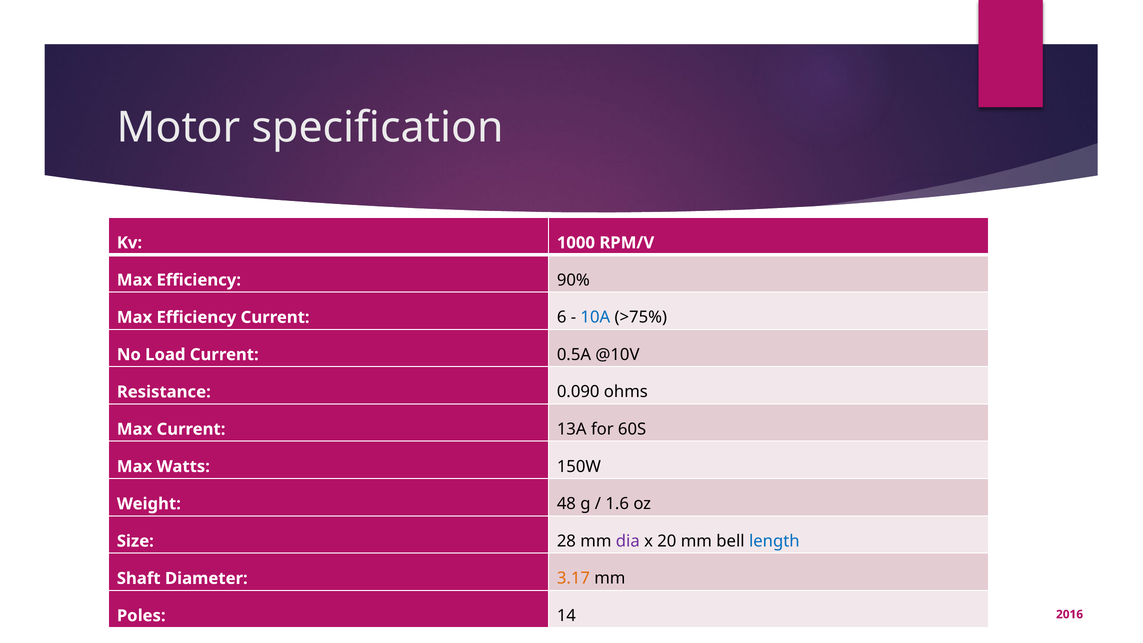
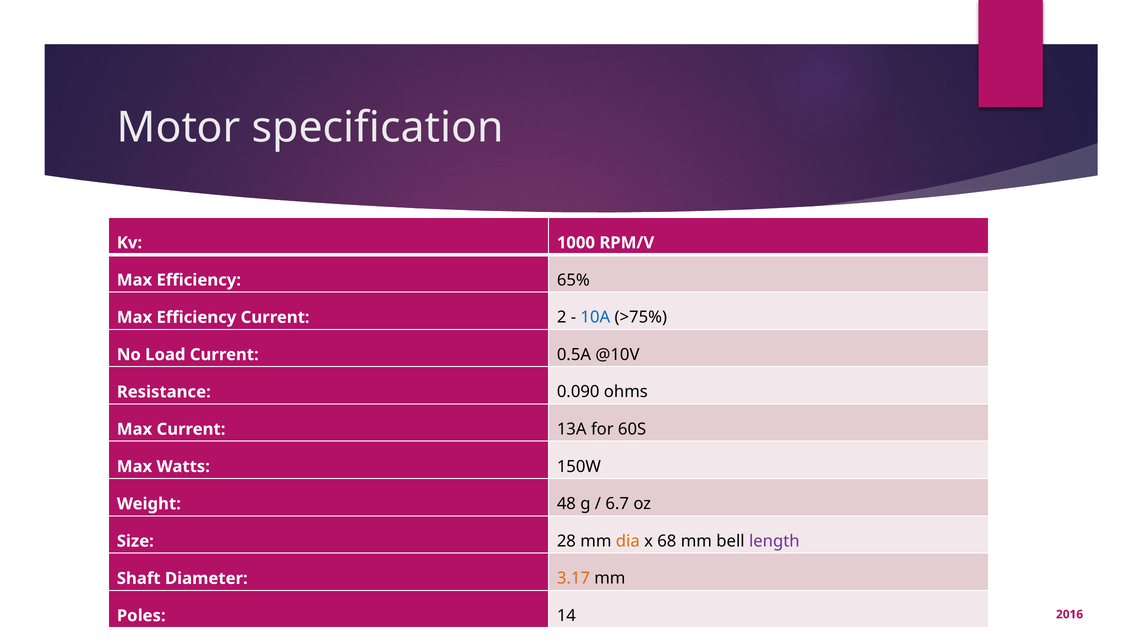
90%: 90% -> 65% (573, 280)
6: 6 -> 2 (562, 317)
1.6: 1.6 -> 6.7 (617, 504)
dia colour: purple -> orange (628, 541)
20: 20 -> 68 (667, 541)
length colour: blue -> purple (774, 541)
